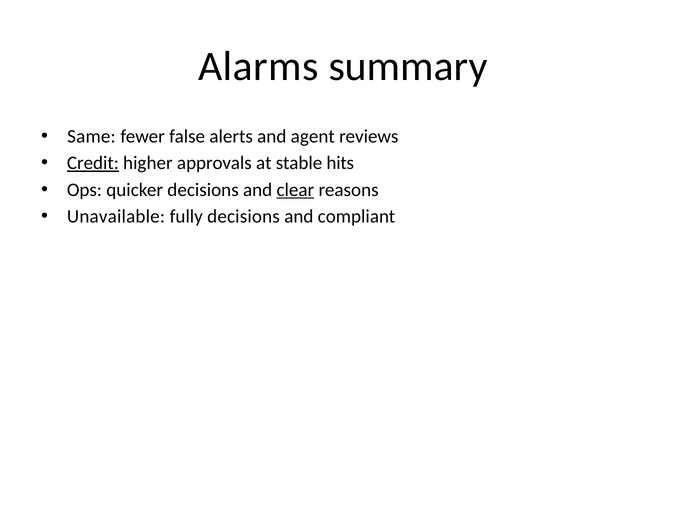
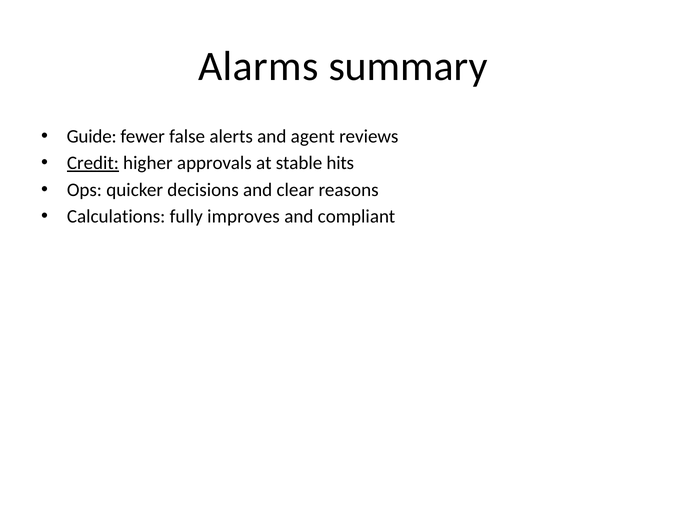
Same: Same -> Guide (92, 136)
clear underline: present -> none (295, 190)
Unavailable: Unavailable -> Calculations (116, 216)
fully decisions: decisions -> improves (244, 216)
